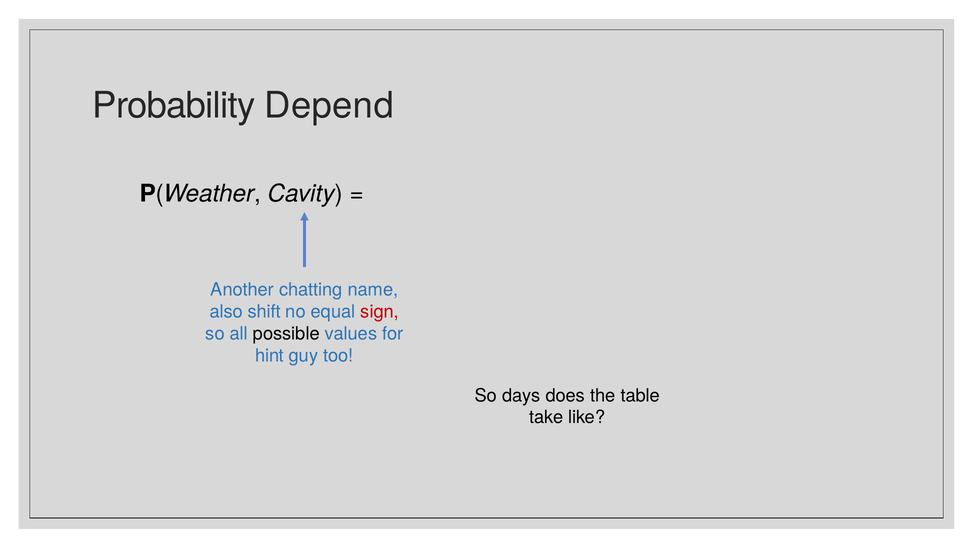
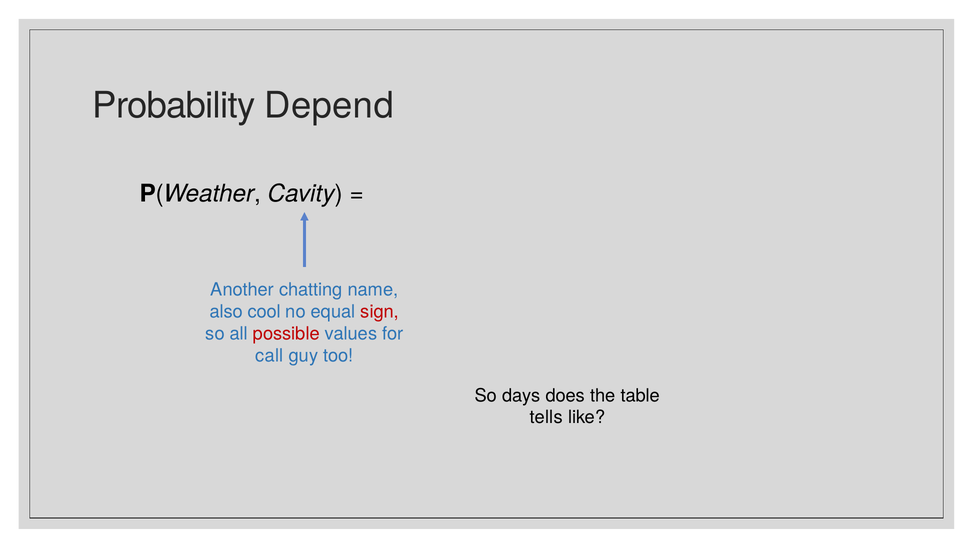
shift: shift -> cool (264, 311)
possible colour: black -> red (286, 333)
hint: hint -> call (269, 355)
take: take -> tells (546, 417)
